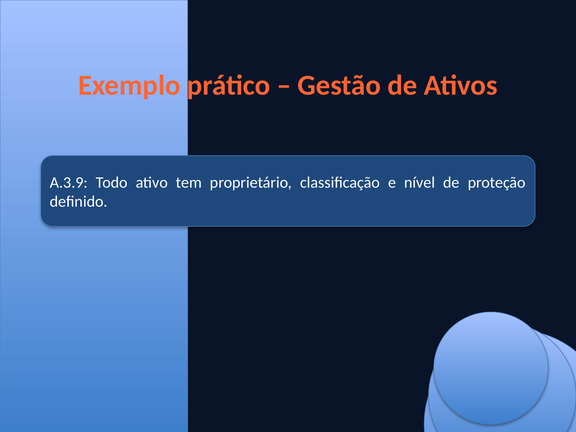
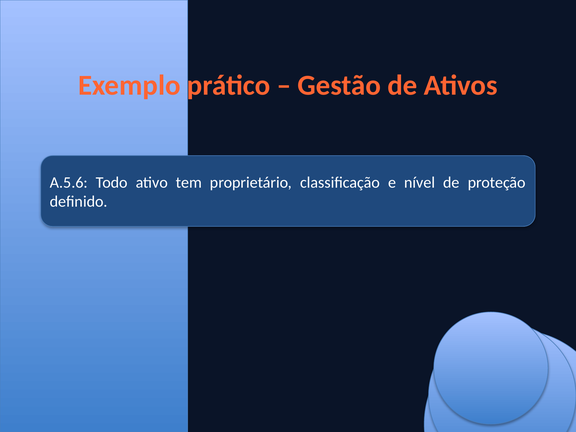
A.3.9: A.3.9 -> A.5.6 (69, 183)
